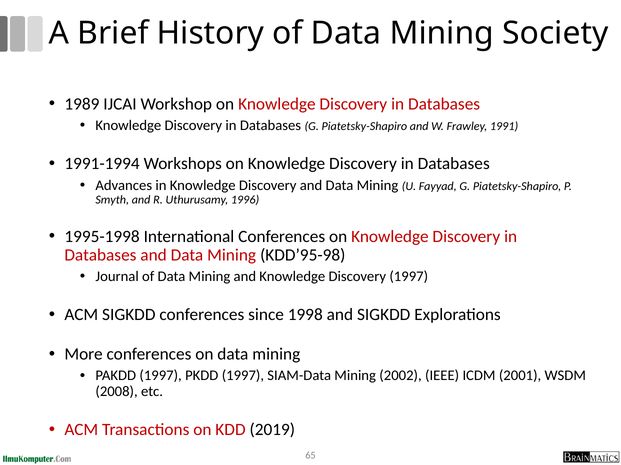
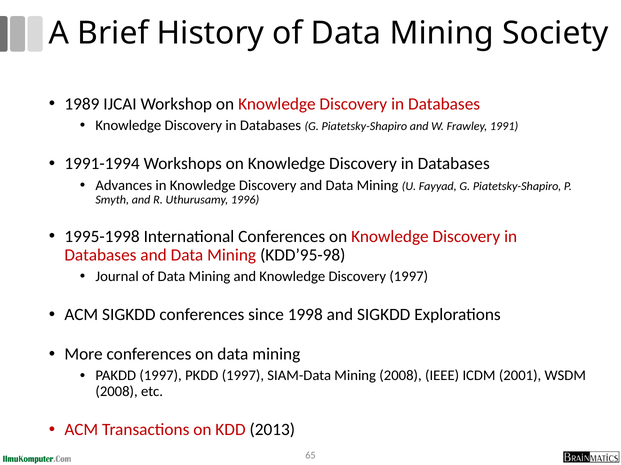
Mining 2002: 2002 -> 2008 (401, 376)
2019: 2019 -> 2013 (272, 430)
